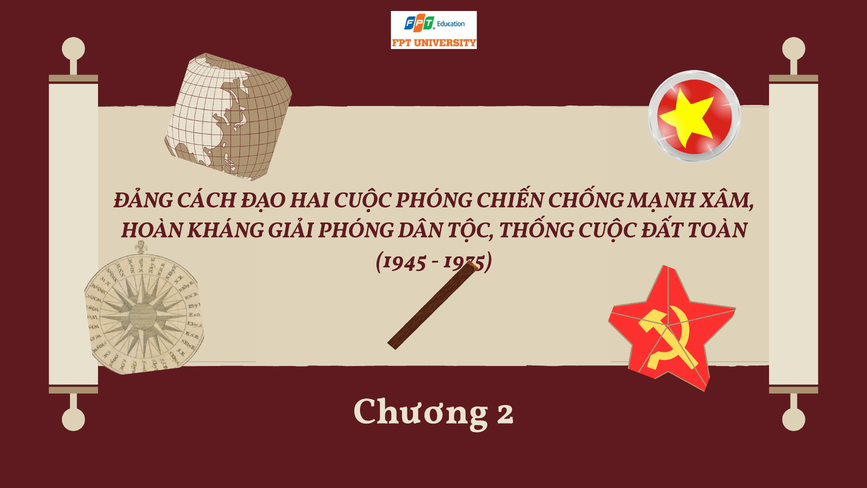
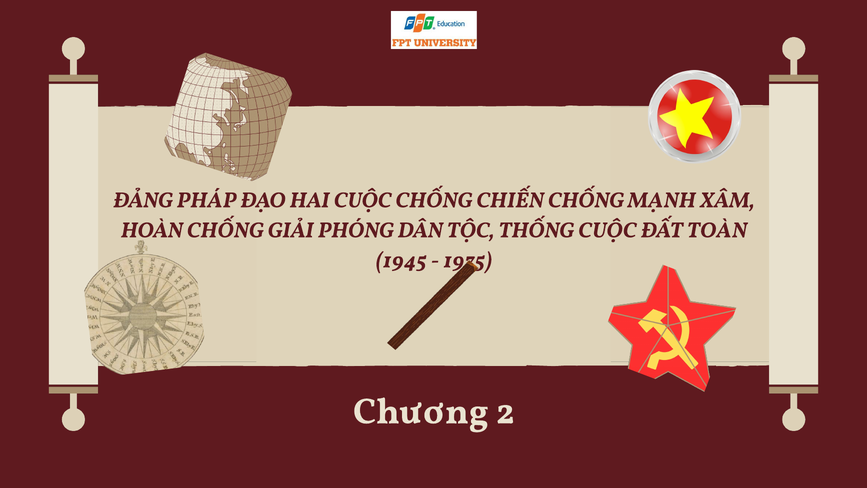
CÁCH: CÁCH -> PHÁP (206, 200)
CUỘC PHÓNG: PHÓNG -> CHỐNG (434, 200)
HOÀN KHÁNG: KHÁNG -> CHỐNG (225, 230)
